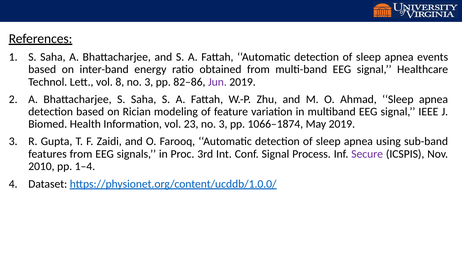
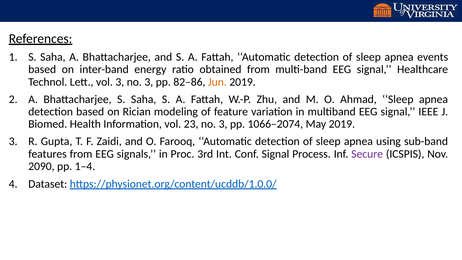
vol 8: 8 -> 3 (120, 82)
Jun colour: purple -> orange (217, 82)
1066–1874: 1066–1874 -> 1066–2074 (275, 124)
2010: 2010 -> 2090 (41, 166)
